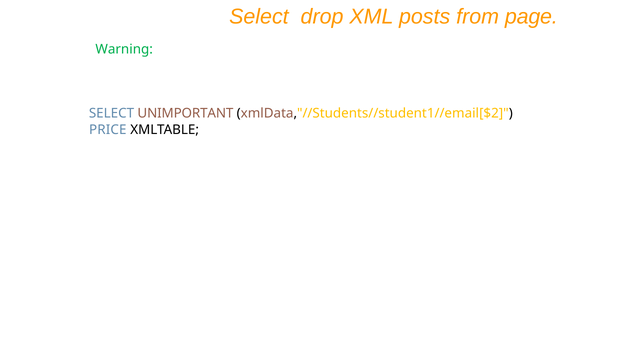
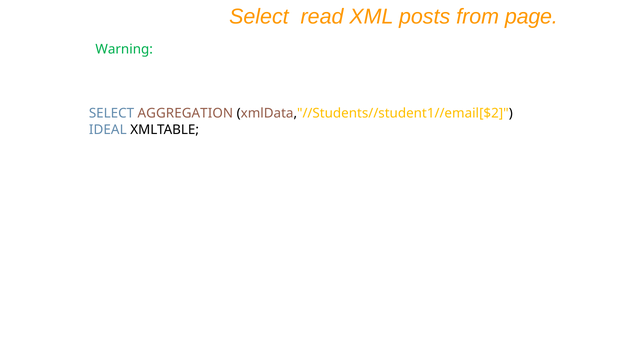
drop: drop -> read (322, 17)
UNIMPORTANT: UNIMPORTANT -> AGGREGATION (185, 113)
PRICE: PRICE -> IDEAL (108, 129)
